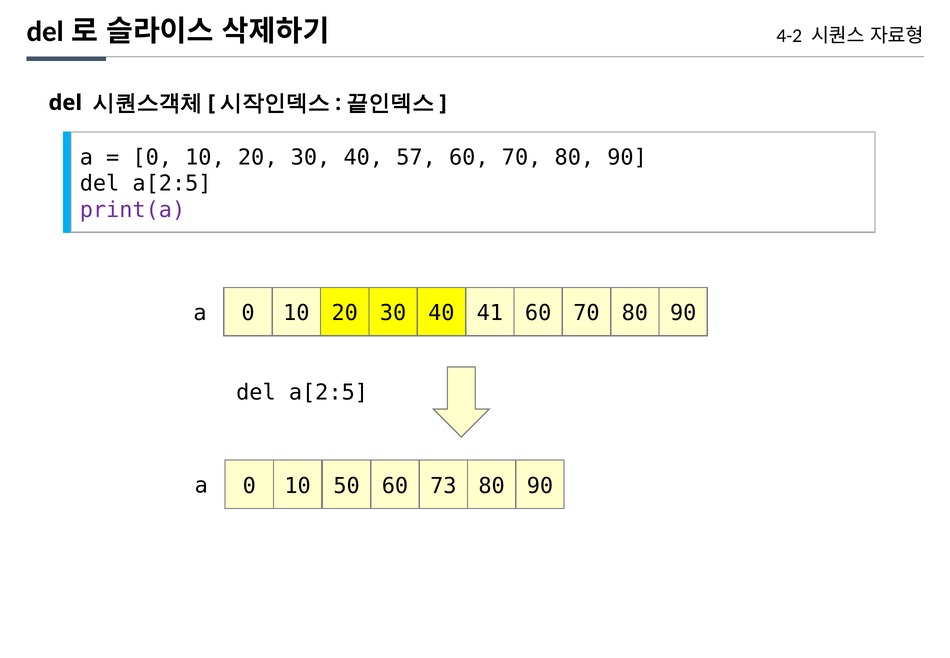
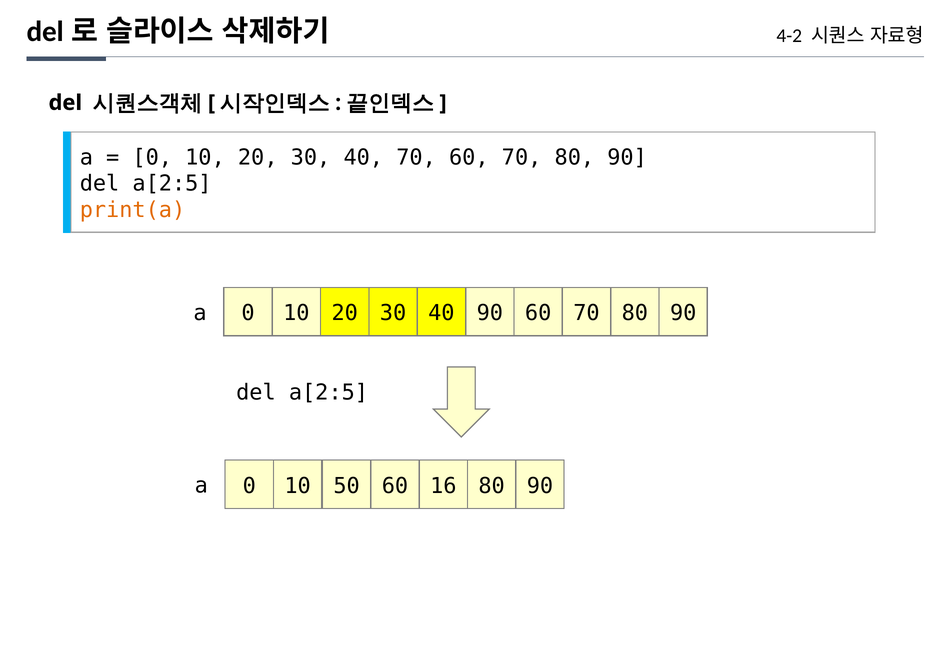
40 57: 57 -> 70 (416, 157)
print(a colour: purple -> orange (133, 210)
40 41: 41 -> 90 (490, 313)
73: 73 -> 16 (443, 486)
